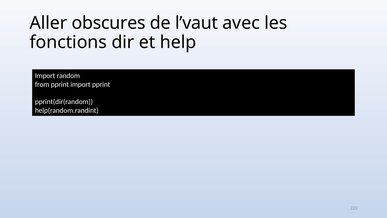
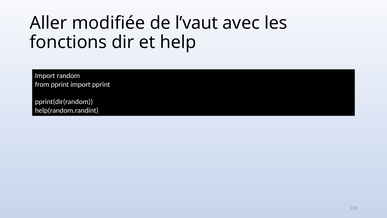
obscures: obscures -> modifiée (109, 23)
